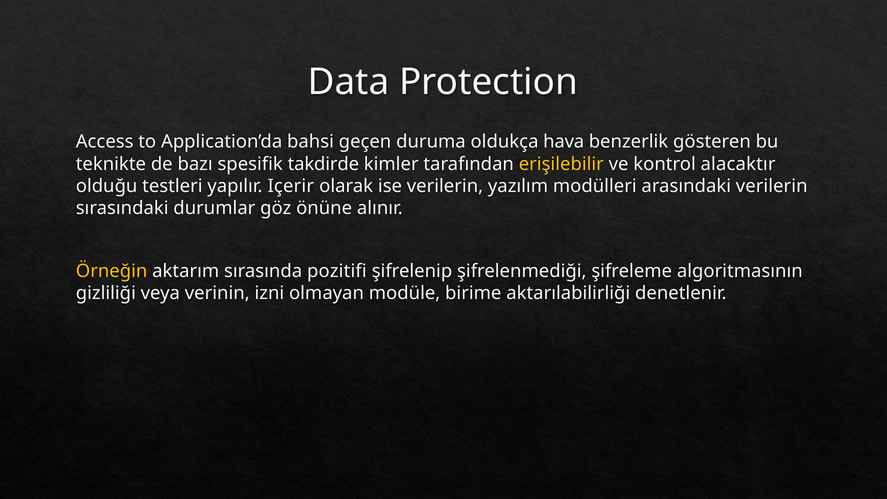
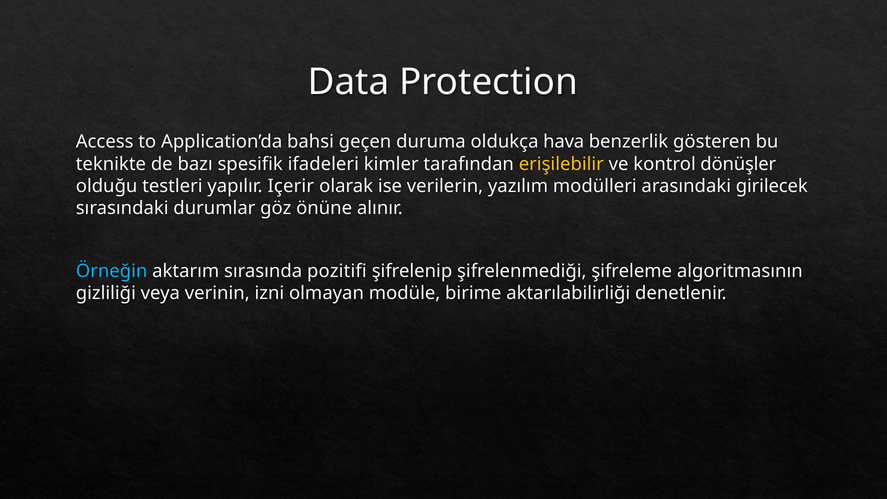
takdirde: takdirde -> ifadeleri (323, 164)
alacaktır: alacaktır -> dönüşler (738, 164)
arasındaki verilerin: verilerin -> girilecek (772, 186)
Örneğin colour: yellow -> light blue (112, 271)
